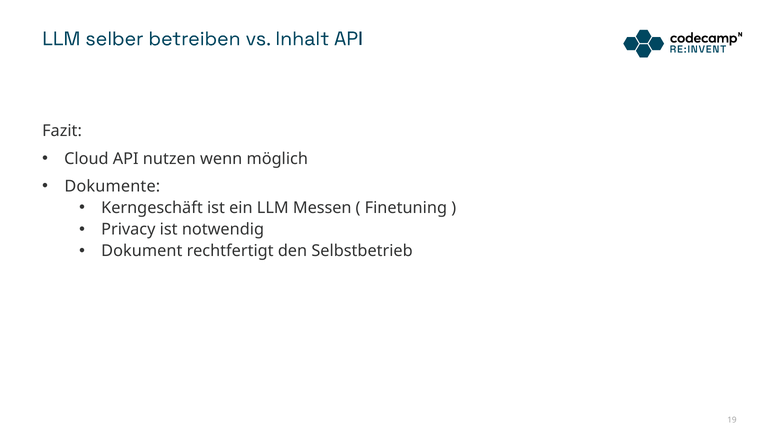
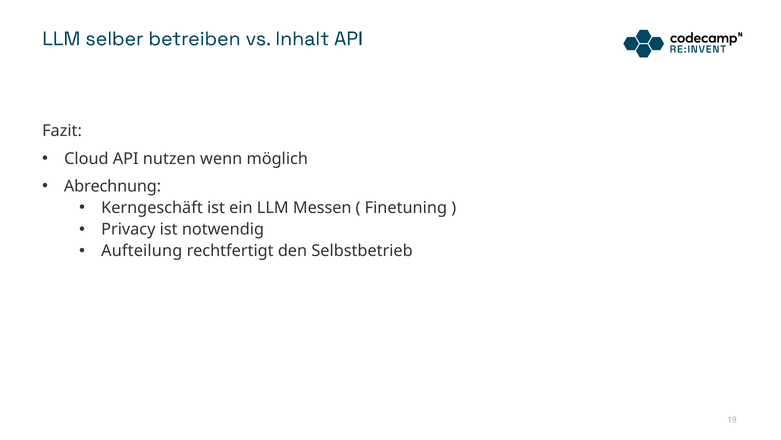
Dokumente: Dokumente -> Abrechnung (112, 186)
Dokument: Dokument -> Aufteilung (142, 251)
